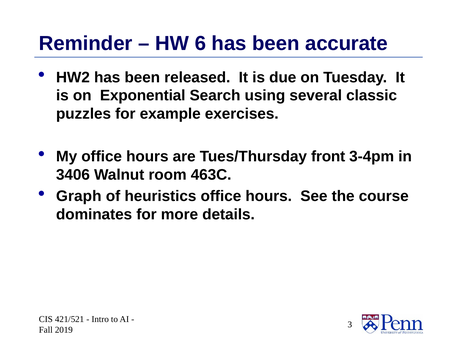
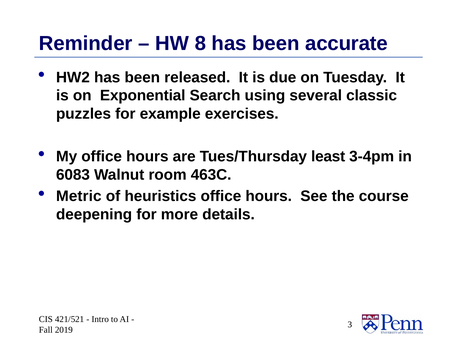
6: 6 -> 8 (200, 43)
front: front -> least (328, 156)
3406: 3406 -> 6083 (73, 175)
Graph: Graph -> Metric (79, 196)
dominates: dominates -> deepening (94, 214)
